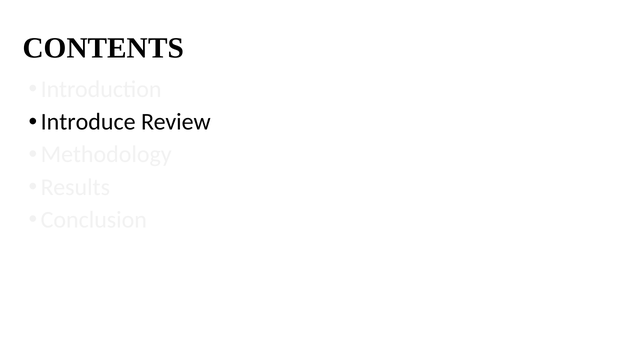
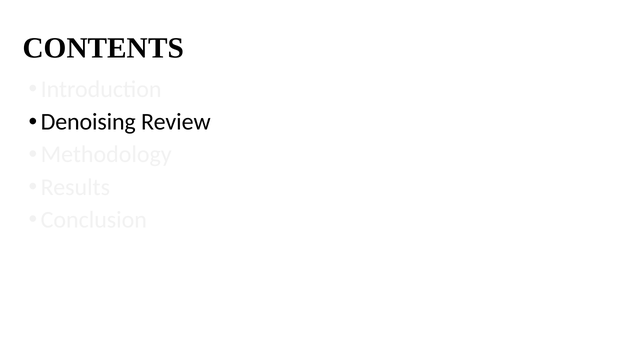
Introduce: Introduce -> Denoising (88, 122)
